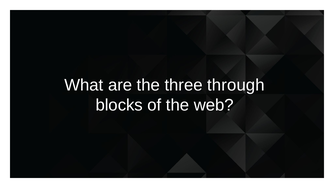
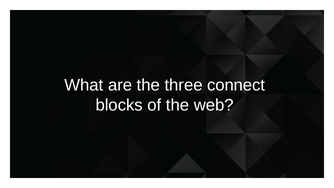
through: through -> connect (236, 85)
